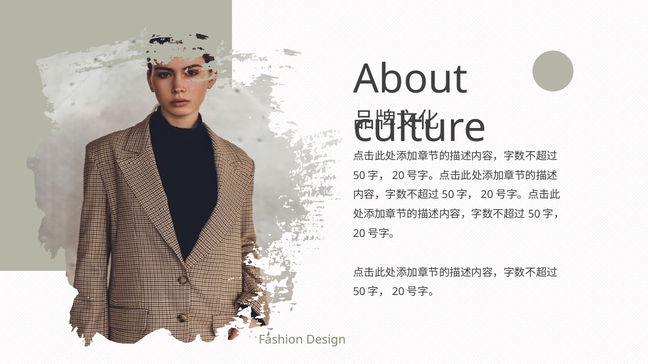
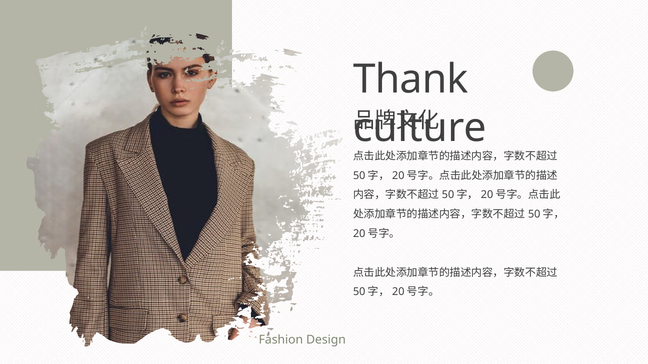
About: About -> Thank (411, 80)
